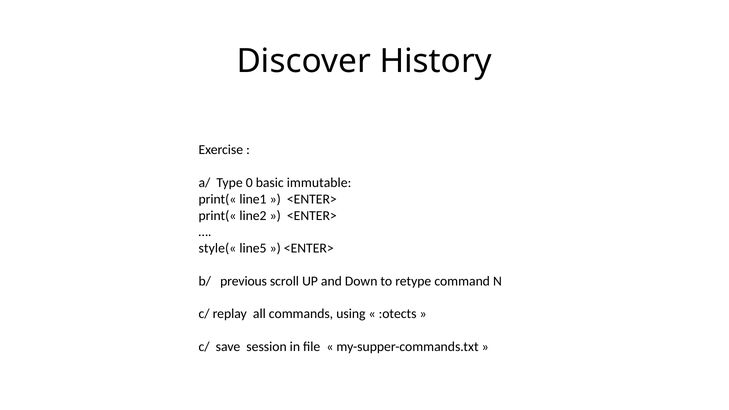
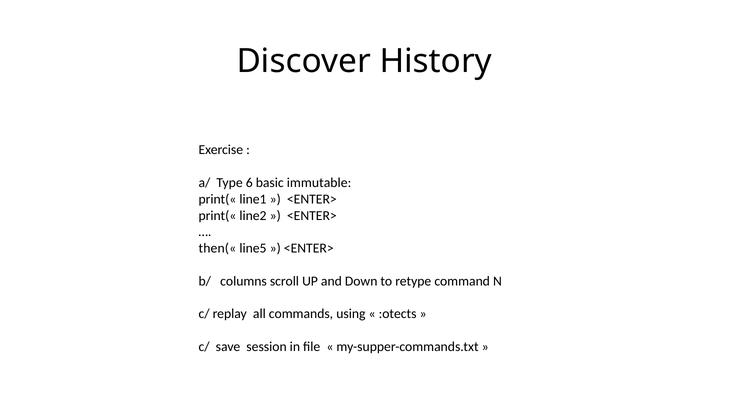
0: 0 -> 6 (249, 183)
style(«: style(« -> then(« (217, 248)
previous: previous -> columns (244, 281)
